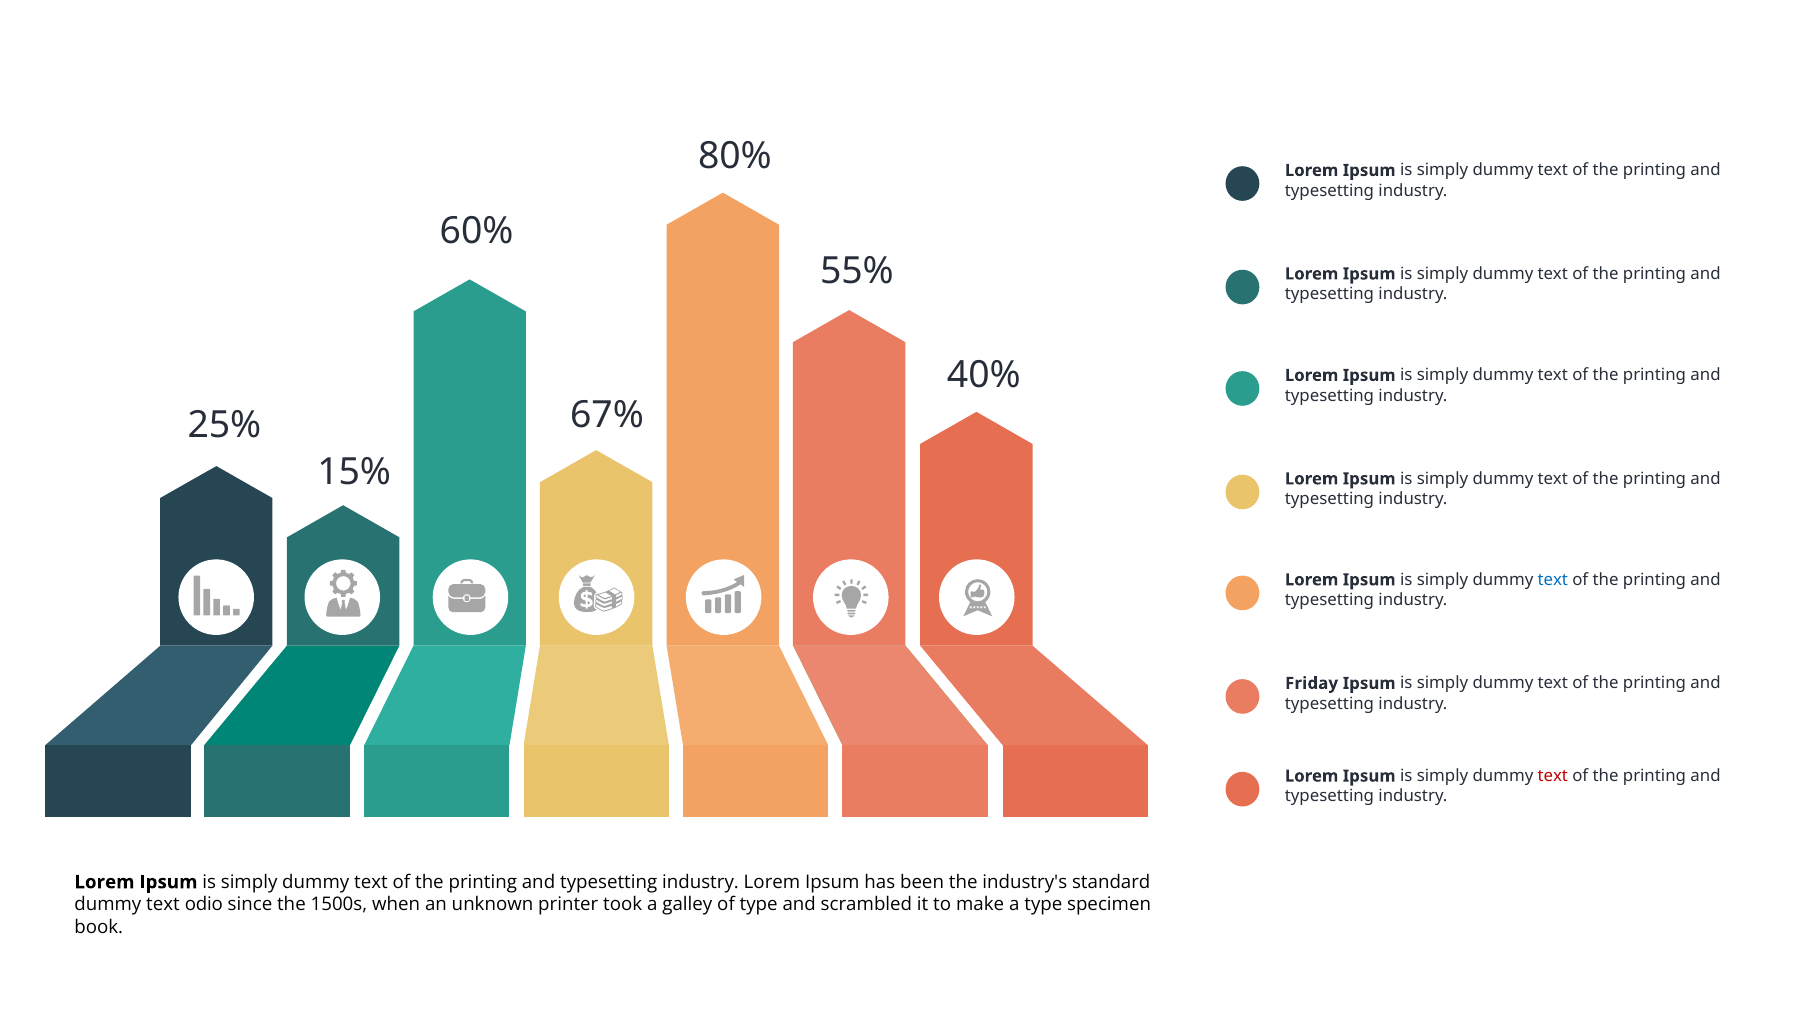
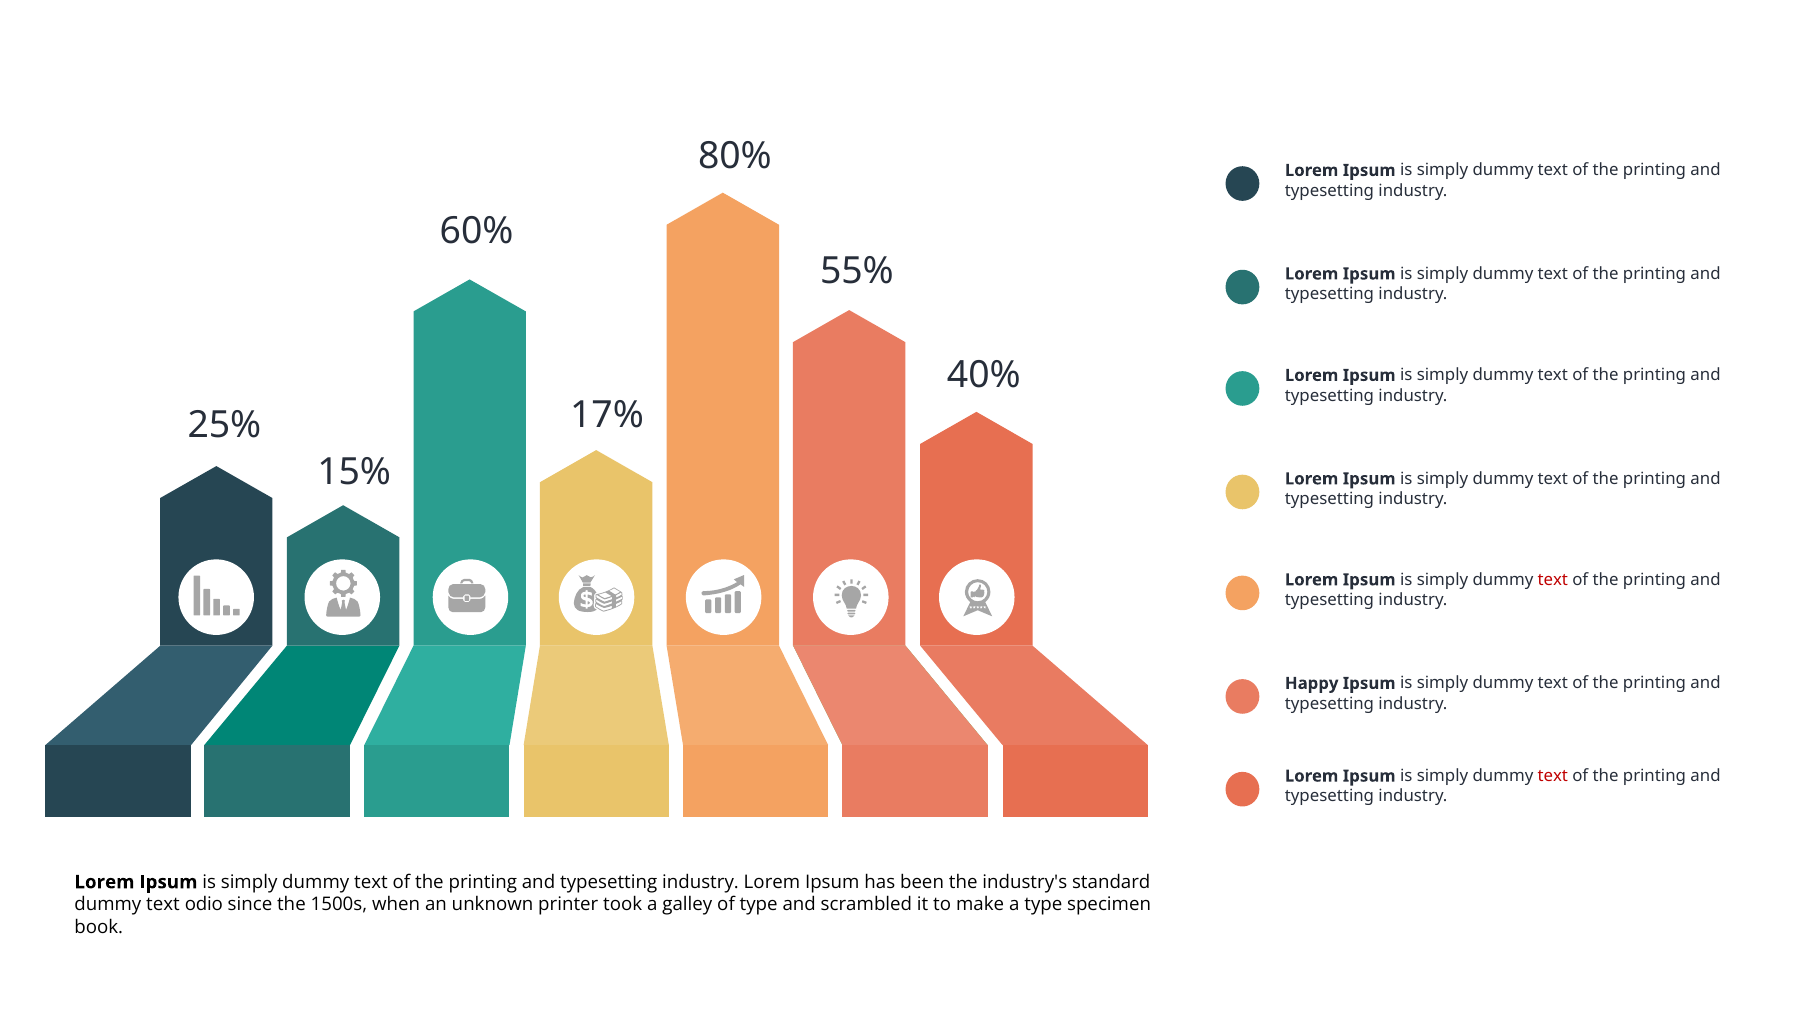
67%: 67% -> 17% (607, 415)
text colour: blue -> red (1553, 580)
Friday: Friday -> Happy (1312, 683)
